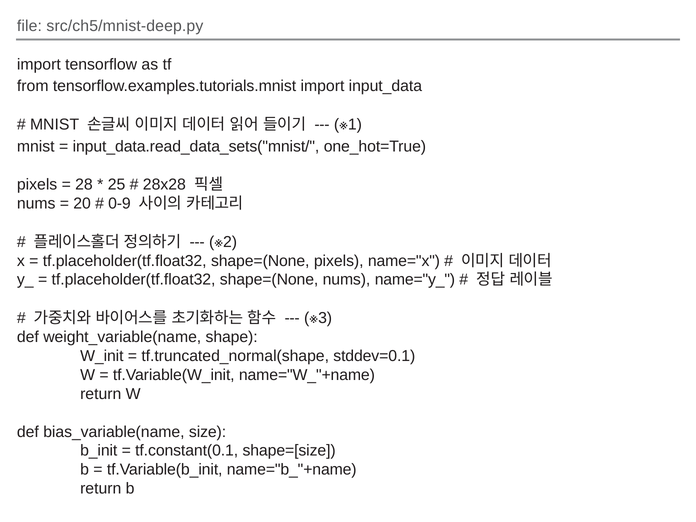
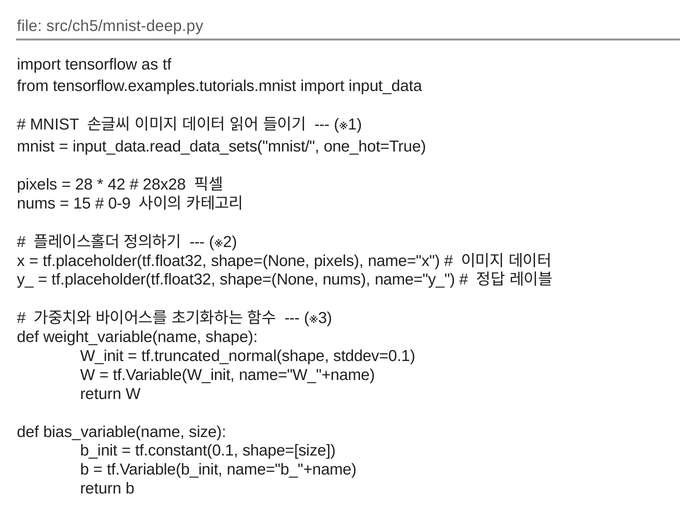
25: 25 -> 42 (117, 185)
20: 20 -> 15 (82, 204)
